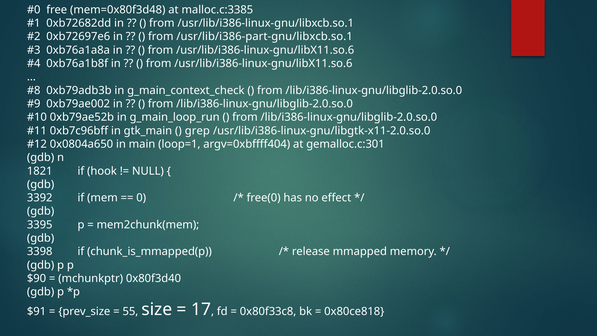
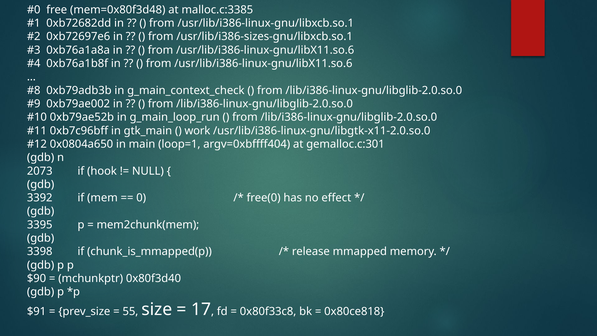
/usr/lib/i386-part-gnu/libxcb.so.1: /usr/lib/i386-part-gnu/libxcb.so.1 -> /usr/lib/i386-sizes-gnu/libxcb.so.1 (265, 37)
grep: grep -> work (197, 131)
1821: 1821 -> 2073 (40, 171)
